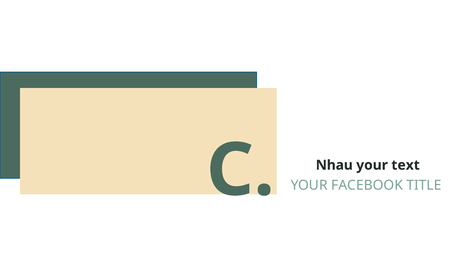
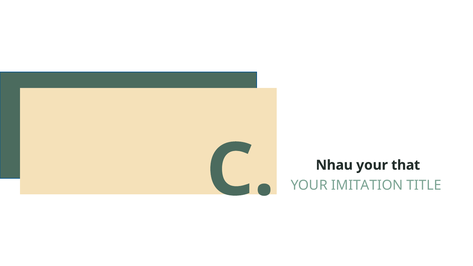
FACEBOOK: FACEBOOK -> IMITATION (367, 185)
text: text -> that (406, 165)
